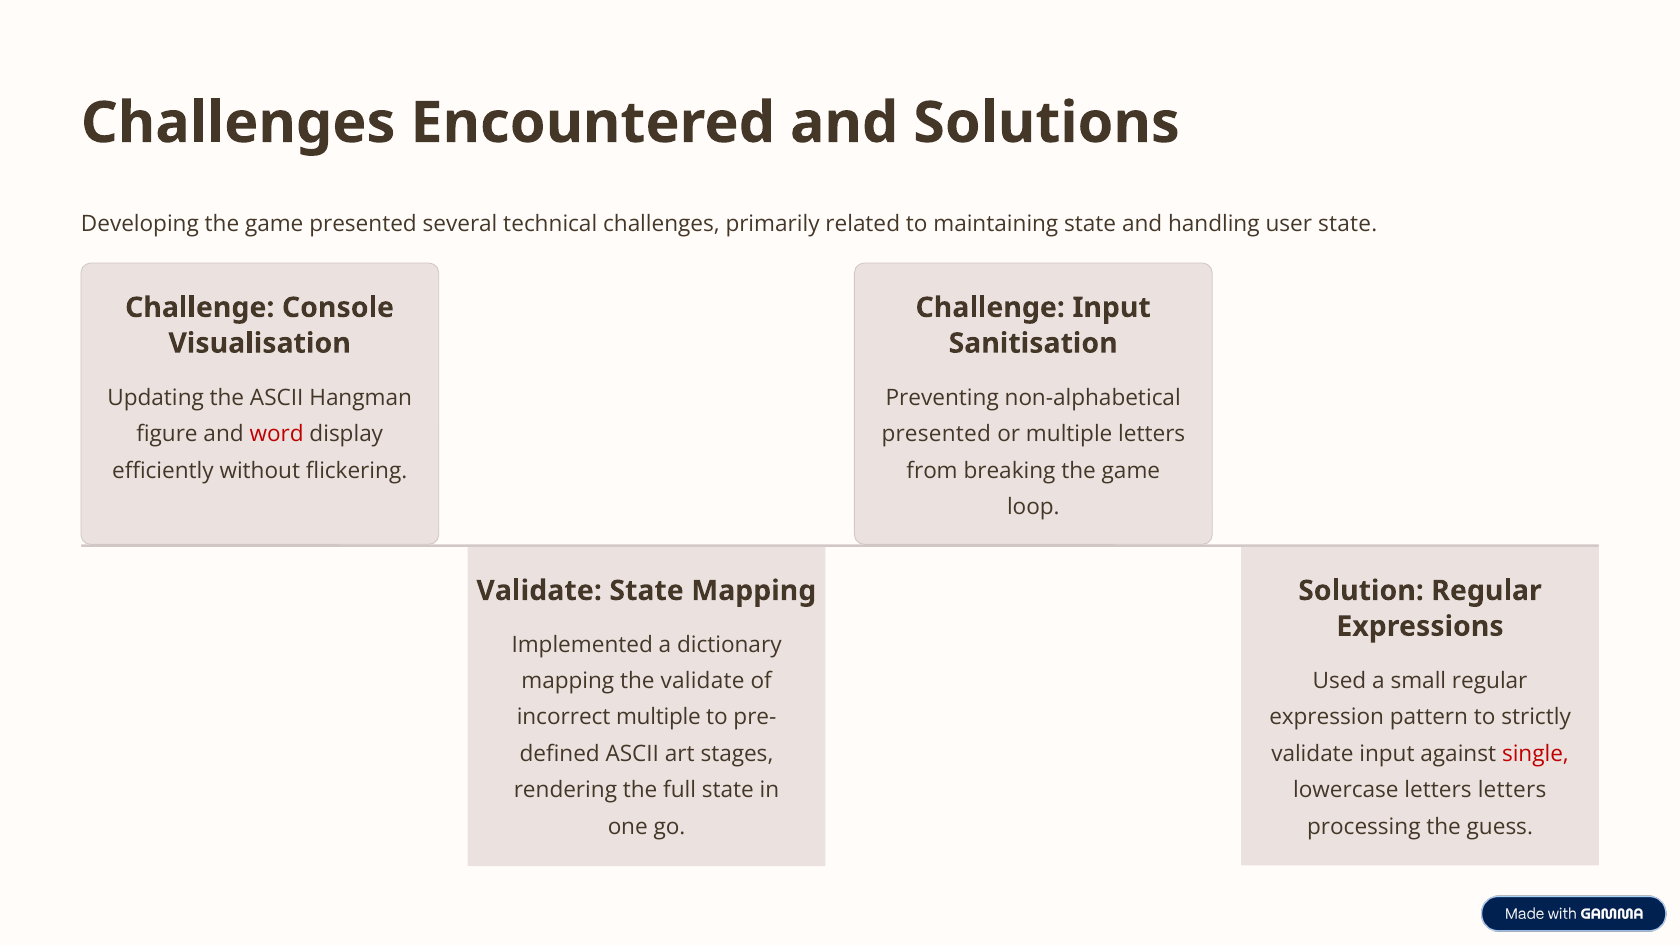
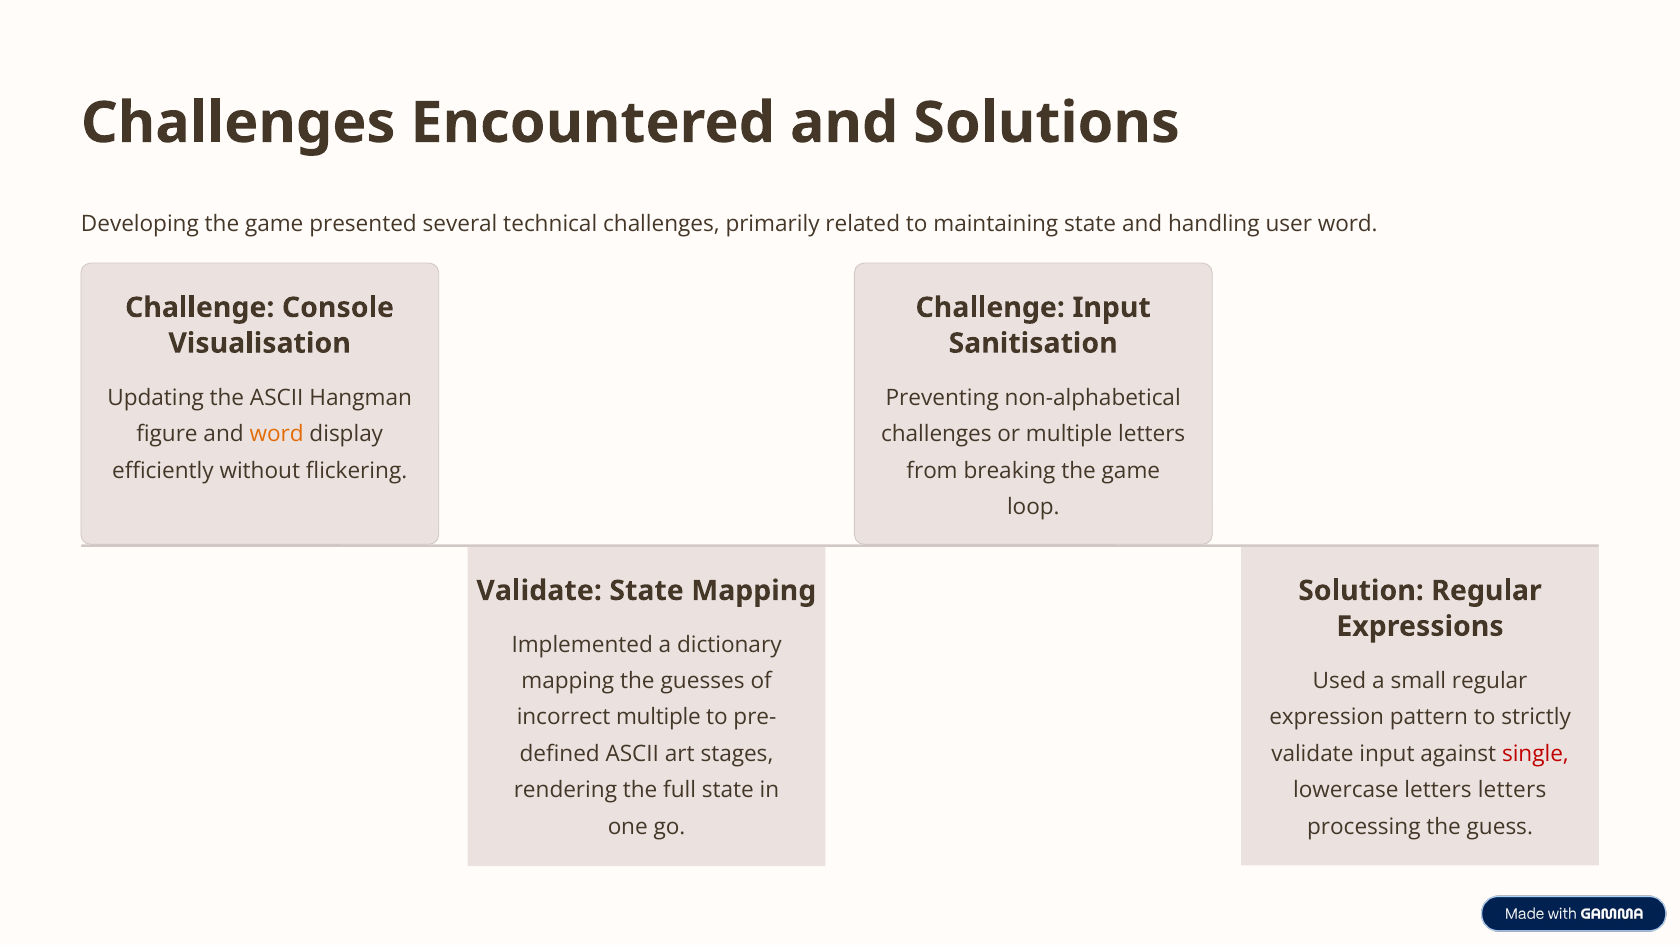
user state: state -> word (1348, 224)
word colour: red -> orange (277, 434)
presented: presented -> challenges (936, 434)
the validate: validate -> guesses (703, 681)
